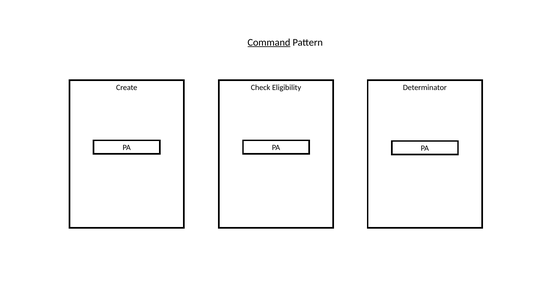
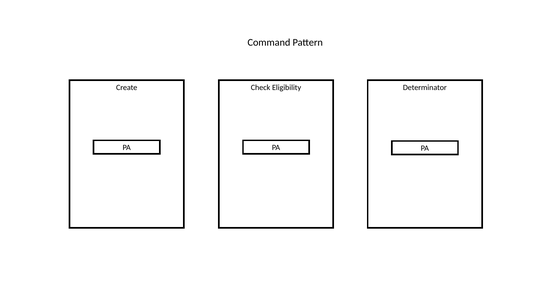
Command underline: present -> none (269, 42)
